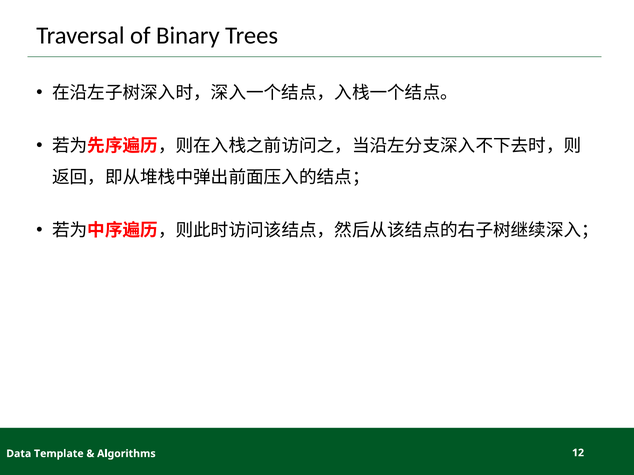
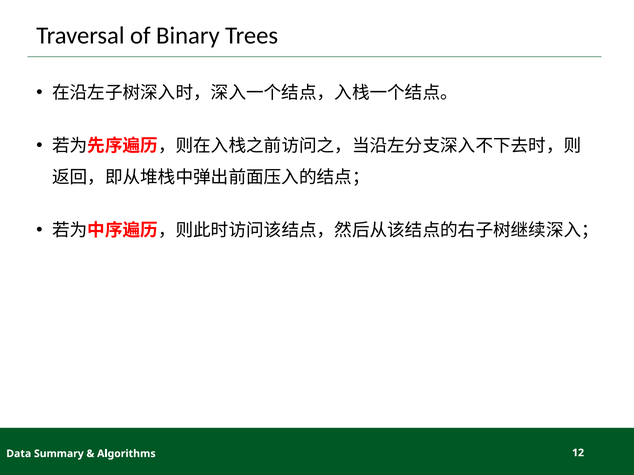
Template: Template -> Summary (59, 454)
